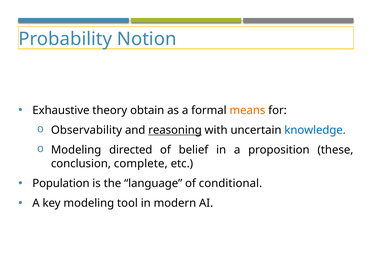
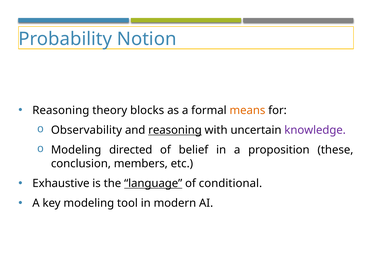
Exhaustive: Exhaustive -> Reasoning (61, 110)
obtain: obtain -> blocks (147, 110)
knowledge colour: blue -> purple (315, 130)
complete: complete -> members (141, 164)
Population: Population -> Exhaustive (61, 183)
language underline: none -> present (153, 183)
